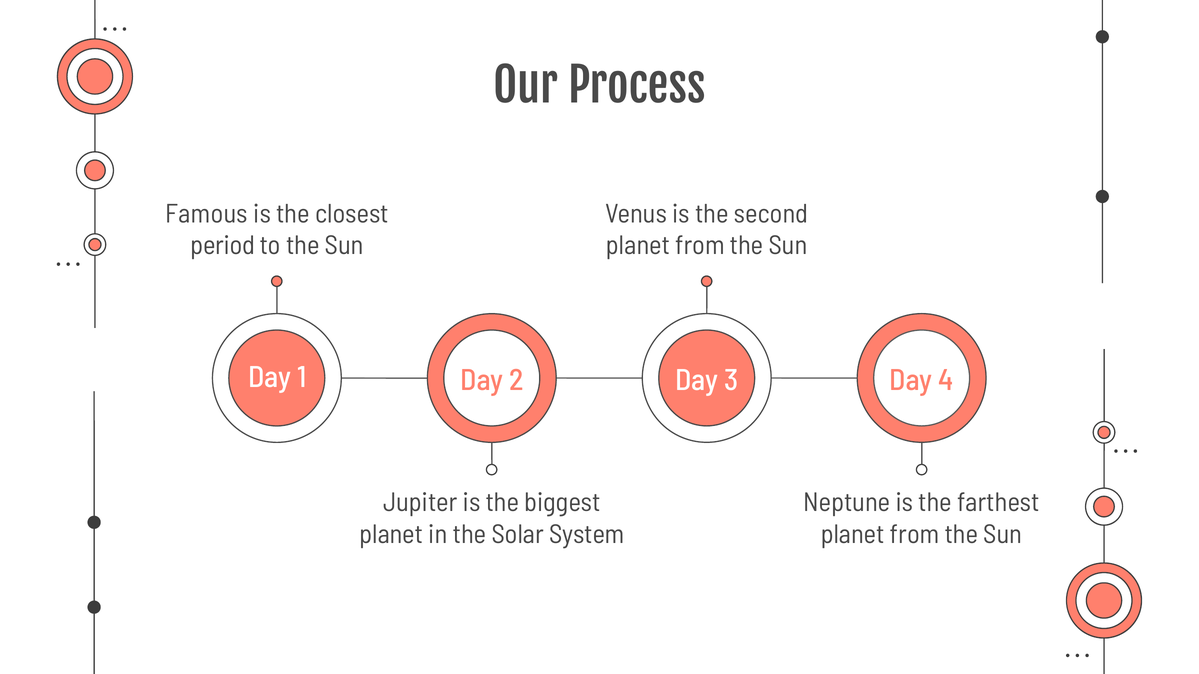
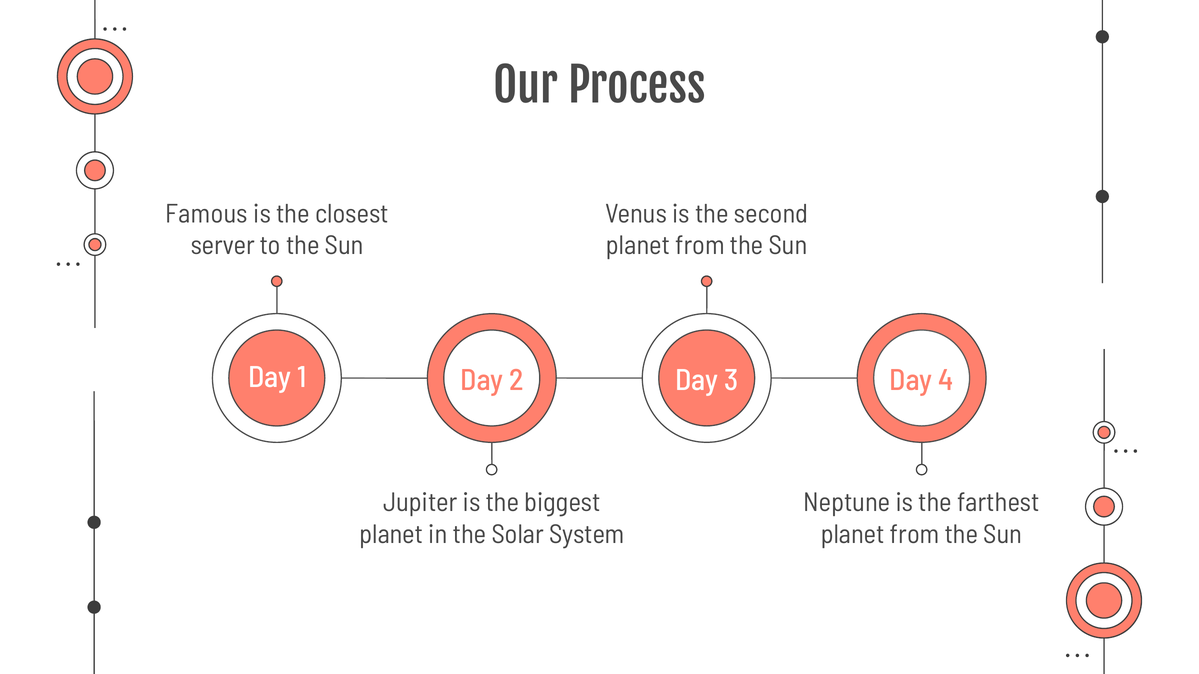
period: period -> server (223, 246)
